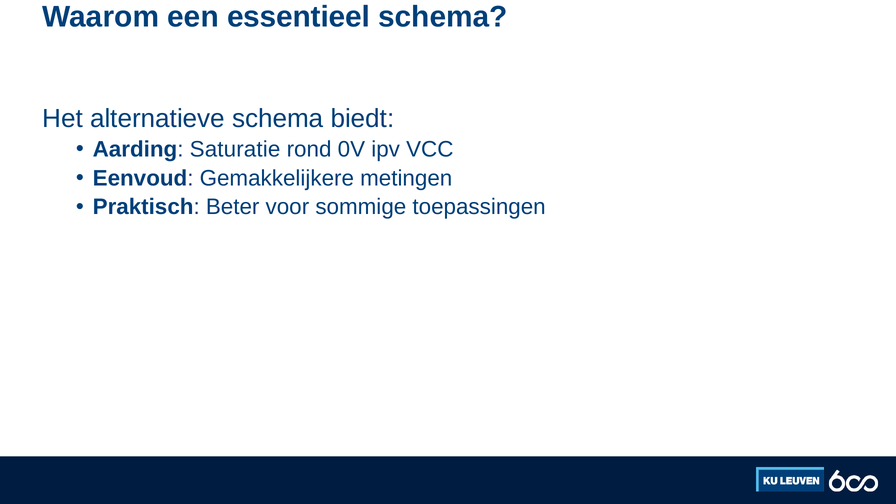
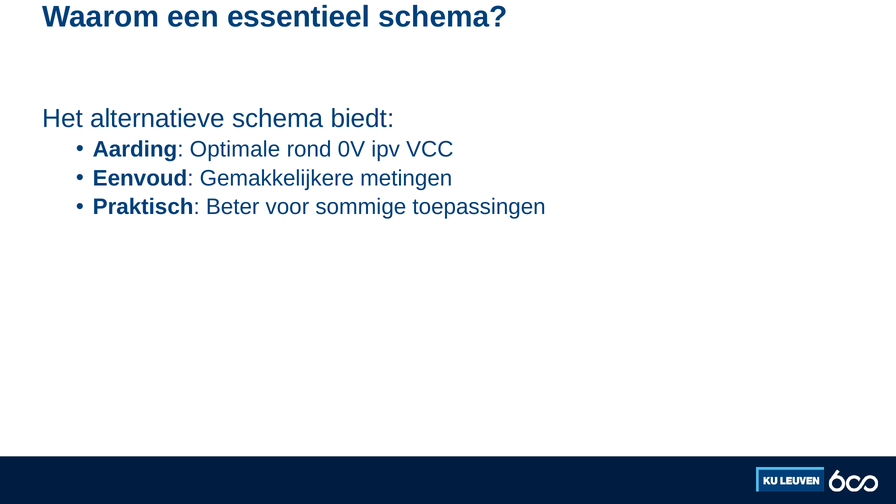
Saturatie: Saturatie -> Optimale (235, 149)
